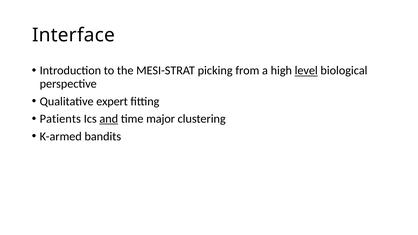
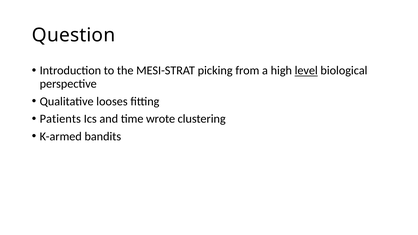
Interface: Interface -> Question (74, 35)
expert: expert -> looses (112, 101)
and underline: present -> none (109, 119)
major: major -> wrote (161, 119)
